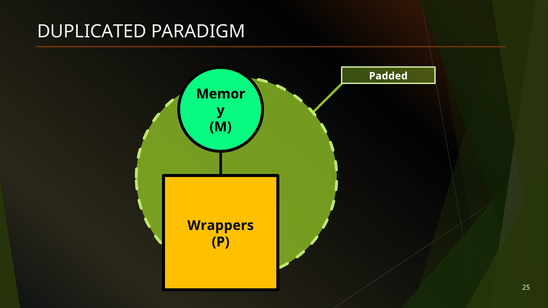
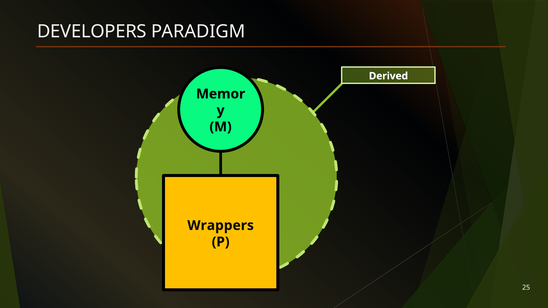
DUPLICATED: DUPLICATED -> DEVELOPERS (92, 32)
Padded: Padded -> Derived (388, 76)
